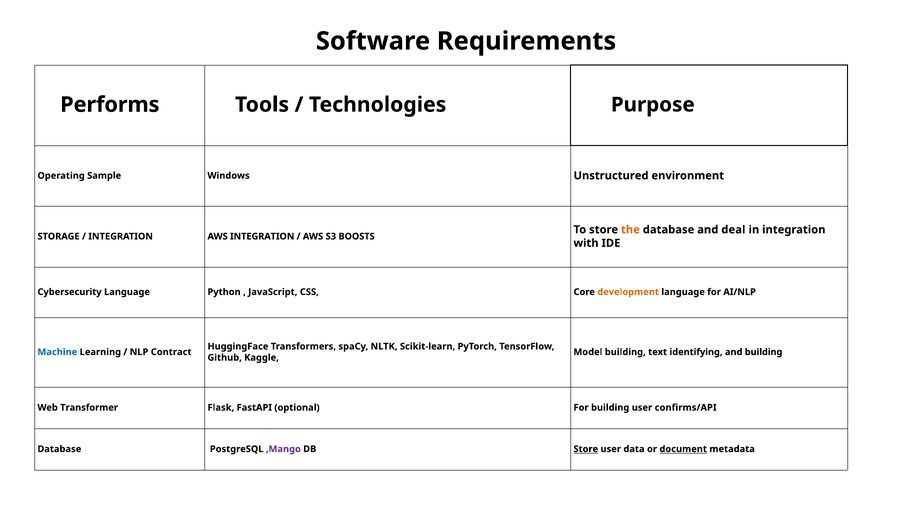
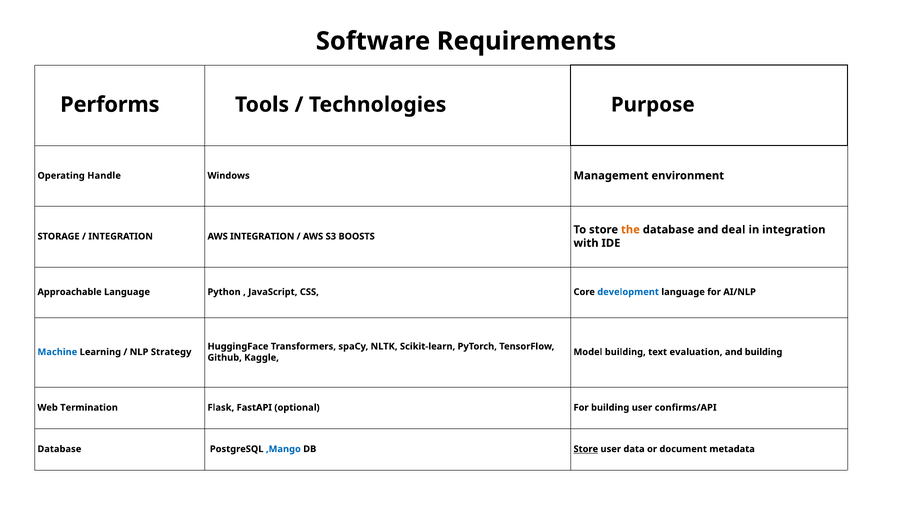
Sample: Sample -> Handle (104, 176)
Unstructured: Unstructured -> Management (611, 176)
Cybersecurity: Cybersecurity -> Approachable (70, 292)
development colour: orange -> blue (628, 292)
Contract: Contract -> Strategy (171, 352)
identifying: identifying -> evaluation (696, 352)
Transformer: Transformer -> Termination (89, 408)
,Mango colour: purple -> blue (283, 449)
document underline: present -> none (683, 449)
